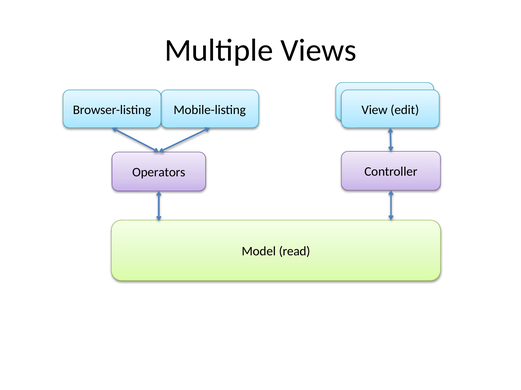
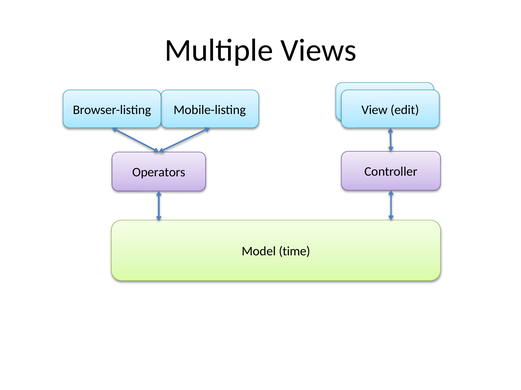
read: read -> time (295, 252)
